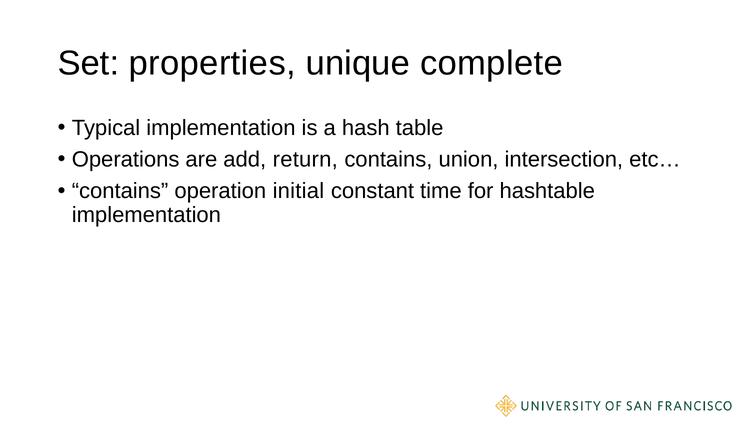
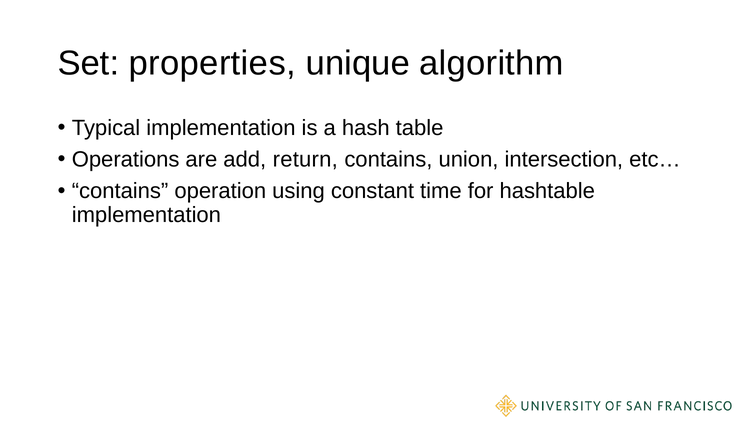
complete: complete -> algorithm (492, 64)
initial: initial -> using (299, 191)
